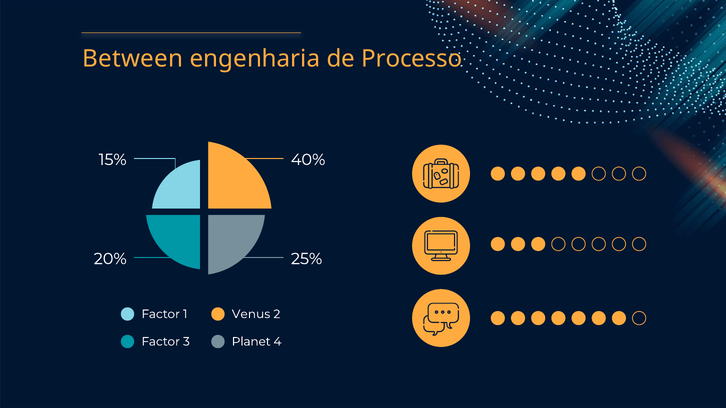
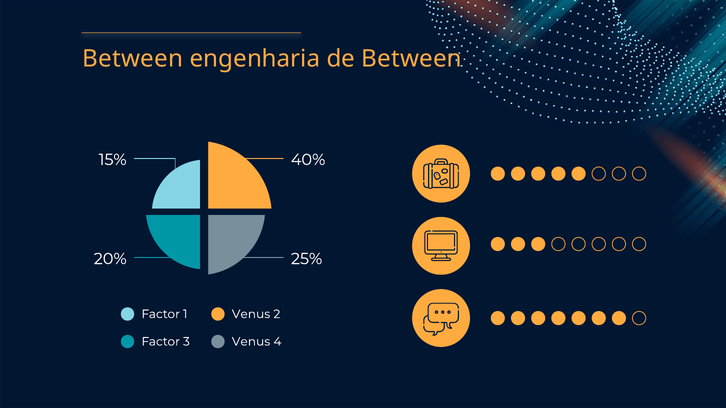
de Processo: Processo -> Between (412, 59)
3 Planet: Planet -> Venus (251, 342)
